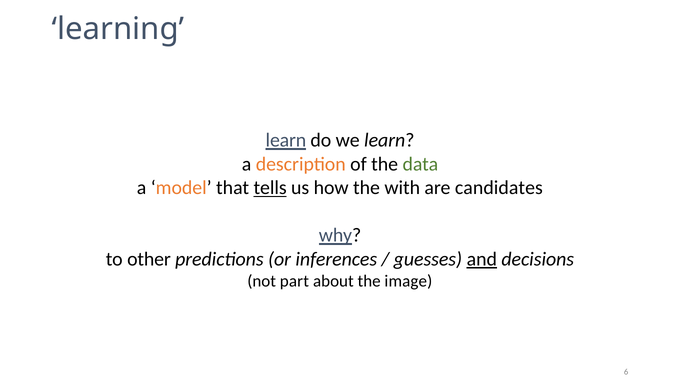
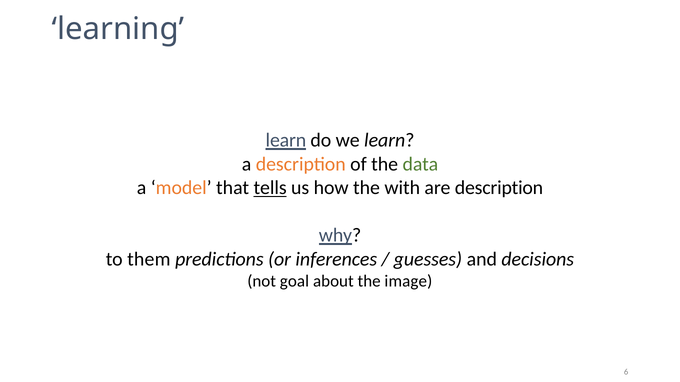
are candidates: candidates -> description (499, 188)
other: other -> them (149, 260)
and underline: present -> none (482, 260)
part: part -> goal (294, 281)
